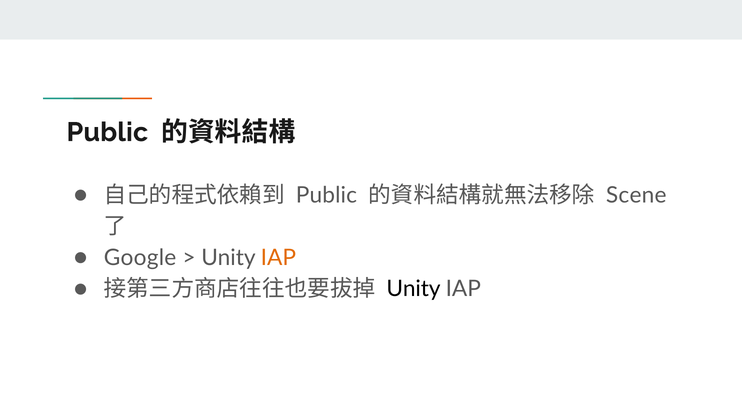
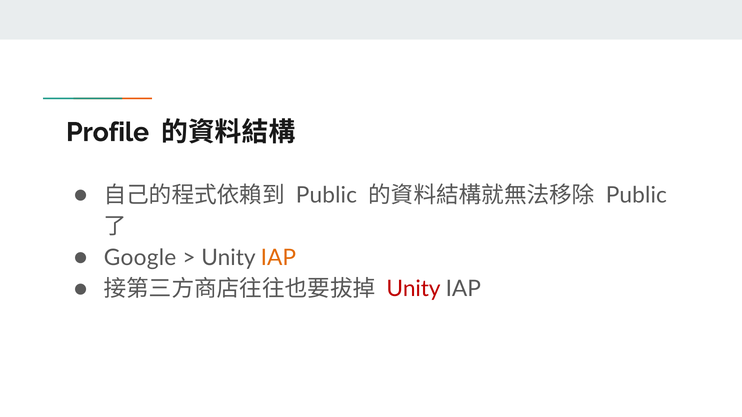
Public: Public -> Profile (108, 132)
Scene: Scene -> Public (636, 195)
Unity colour: black -> red (413, 289)
